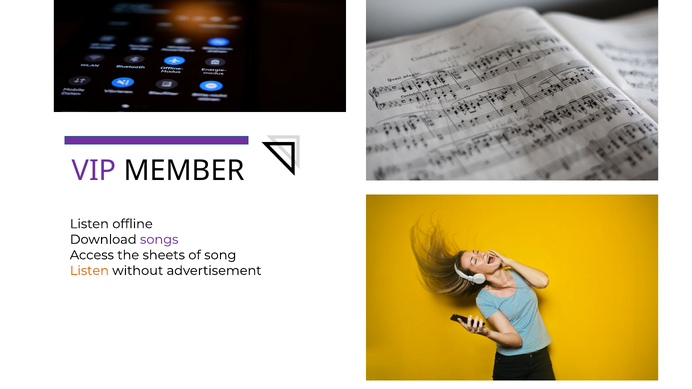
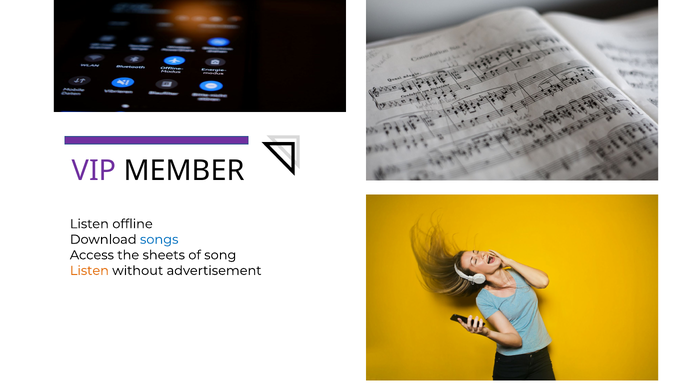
songs colour: purple -> blue (159, 240)
